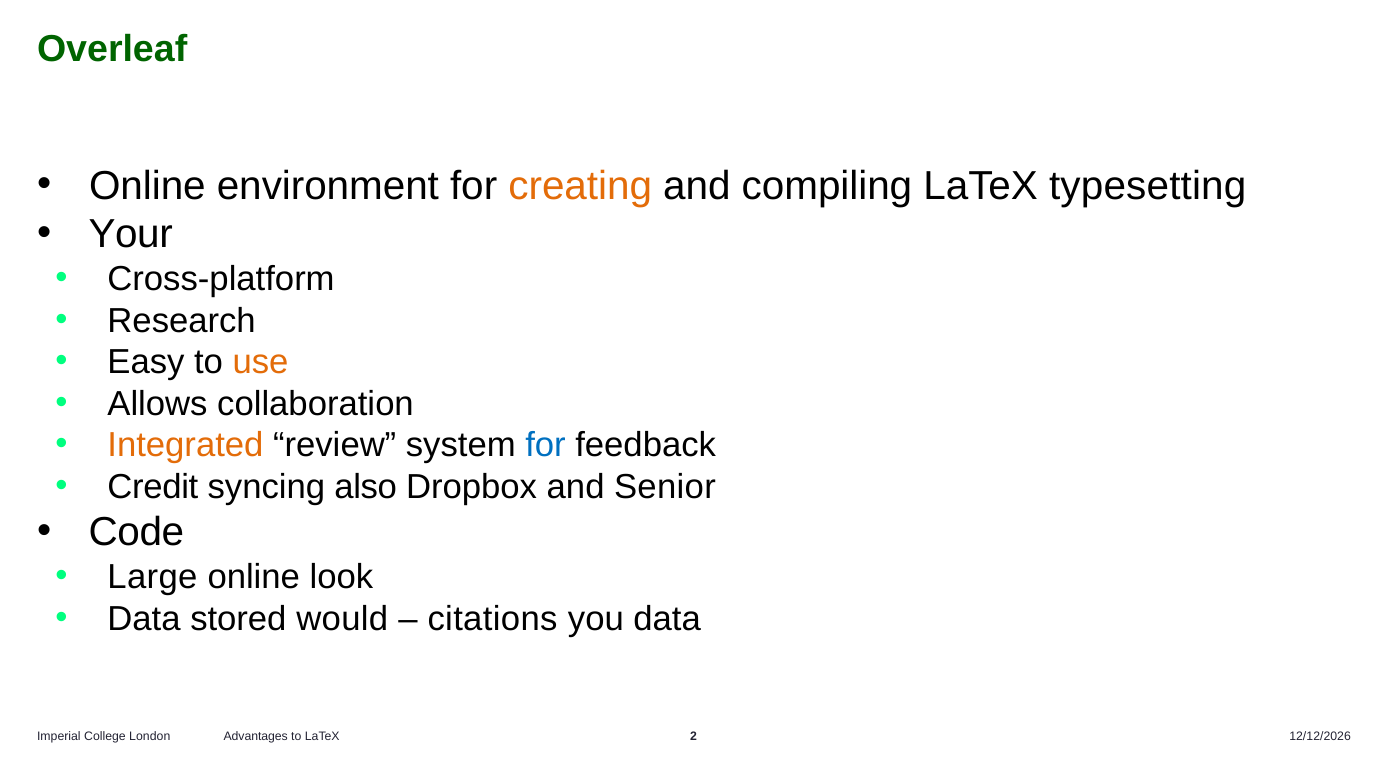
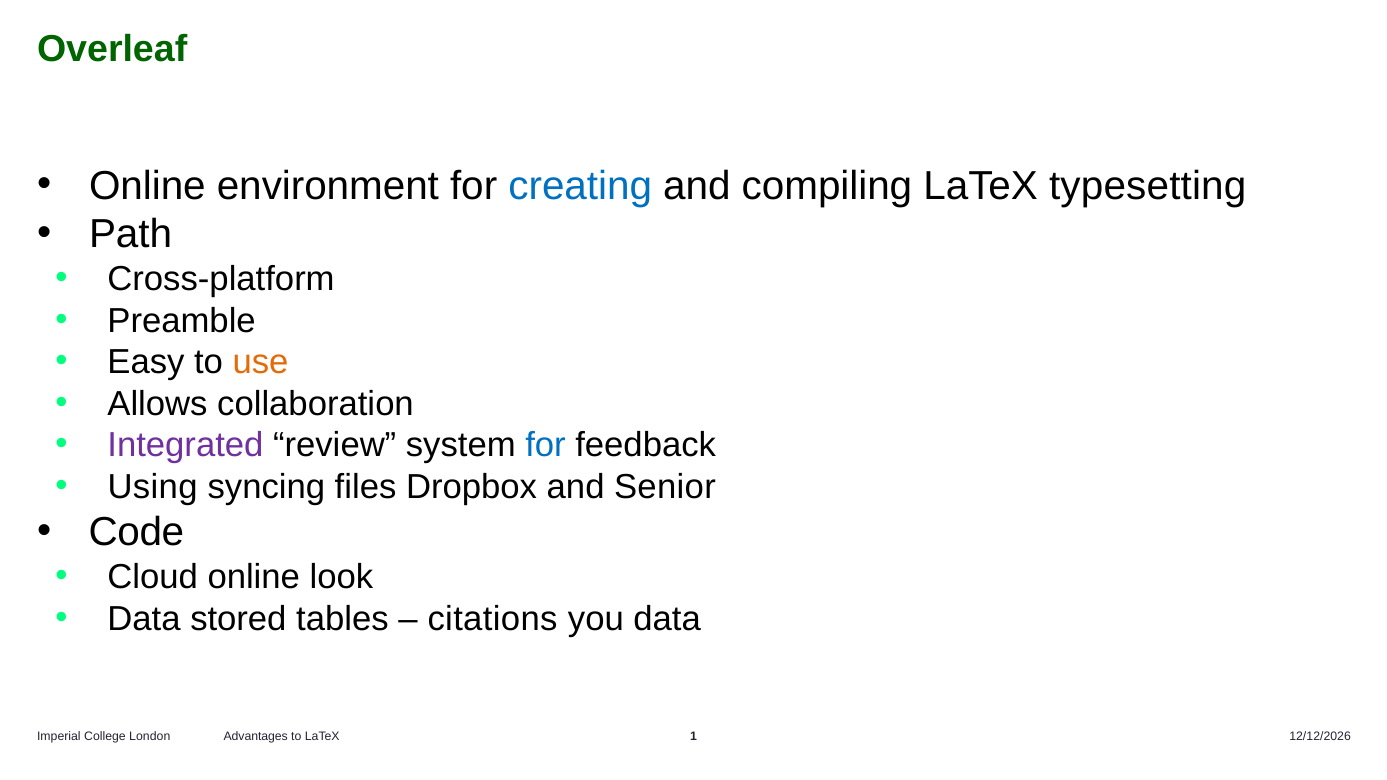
creating colour: orange -> blue (580, 186)
Your: Your -> Path (131, 234)
Research: Research -> Preamble (182, 321)
Integrated colour: orange -> purple (185, 445)
Credit: Credit -> Using (153, 487)
also: also -> files (366, 487)
Large: Large -> Cloud (153, 577)
would: would -> tables (342, 619)
2: 2 -> 1 (693, 736)
